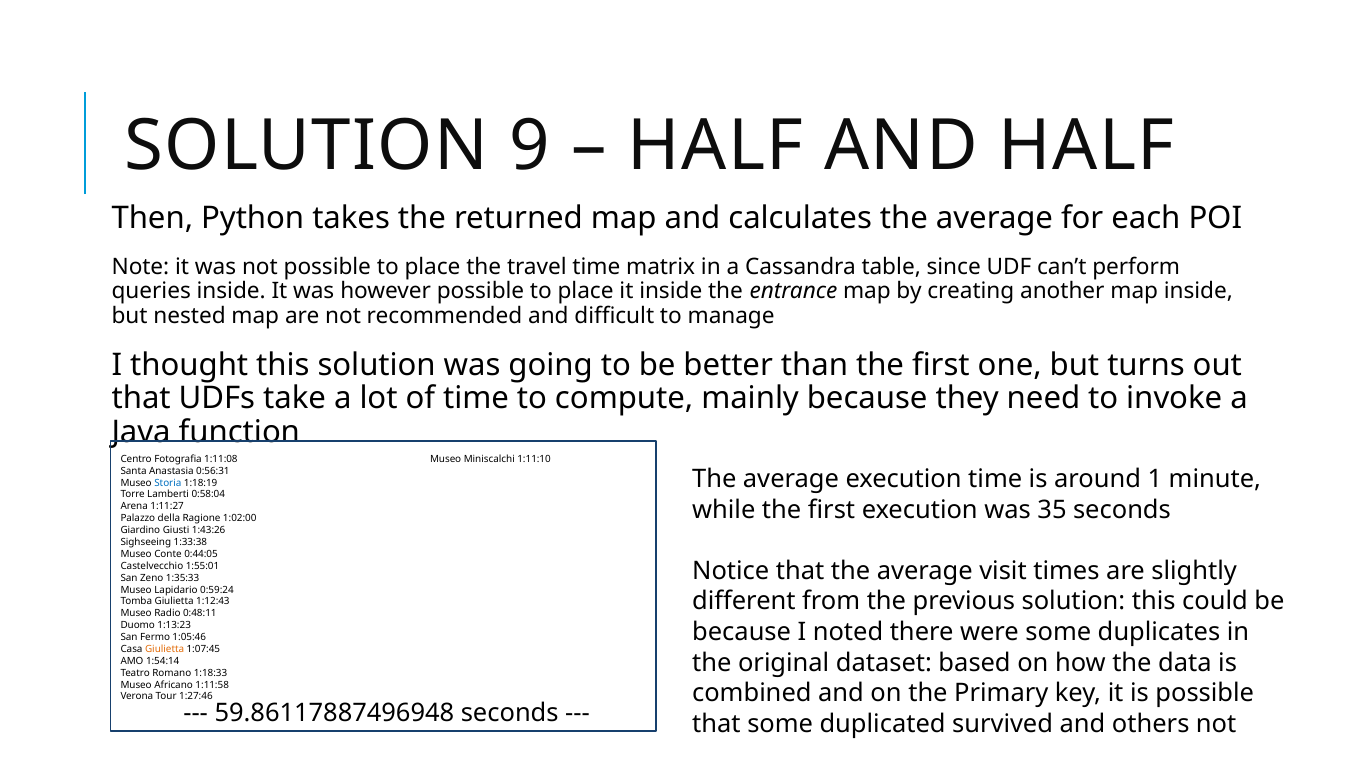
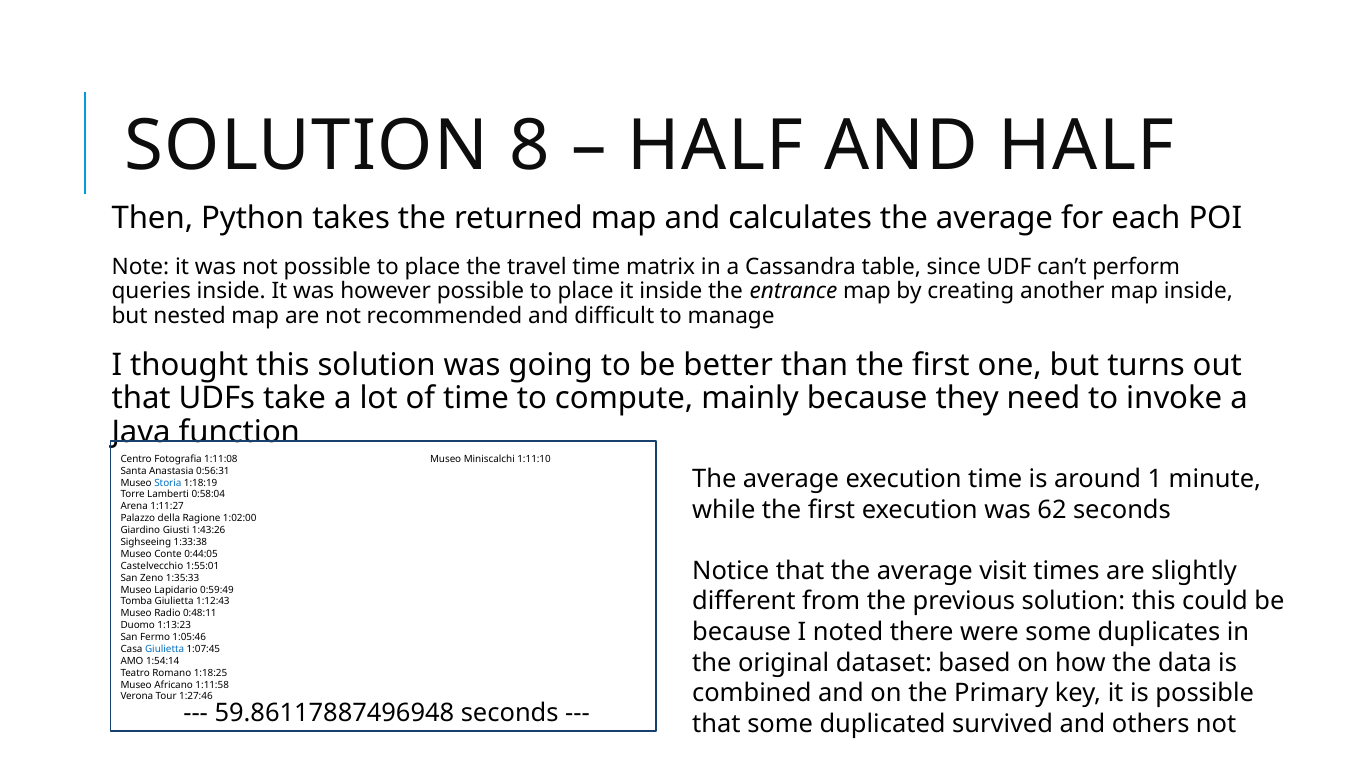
9: 9 -> 8 (530, 146)
35: 35 -> 62 (1052, 509)
0:59:24: 0:59:24 -> 0:59:49 (217, 589)
Giulietta colour: orange -> blue (165, 649)
1:18:33: 1:18:33 -> 1:18:25 (211, 672)
